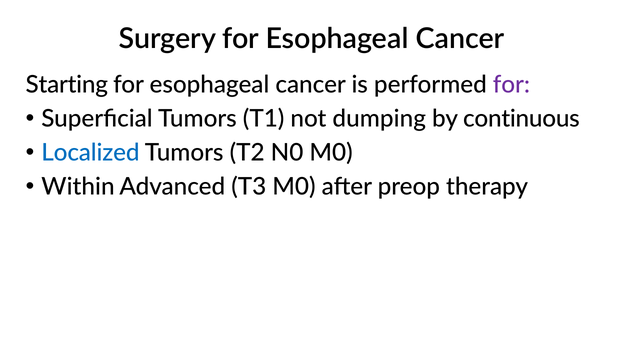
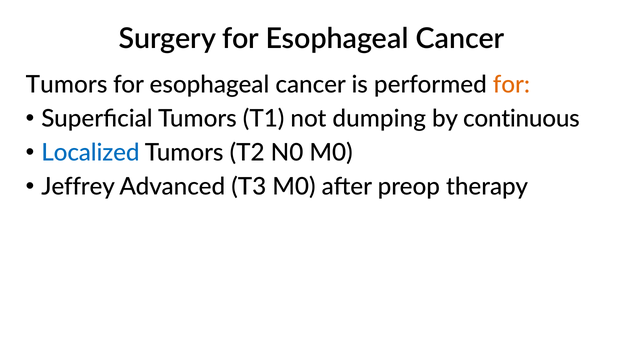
Starting: Starting -> Tumors (67, 85)
for colour: purple -> orange (511, 85)
Within: Within -> Jeffrey (78, 187)
